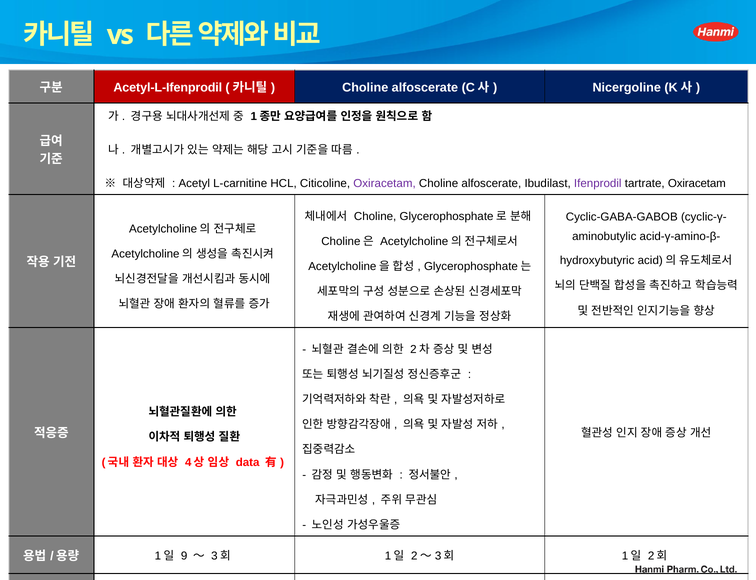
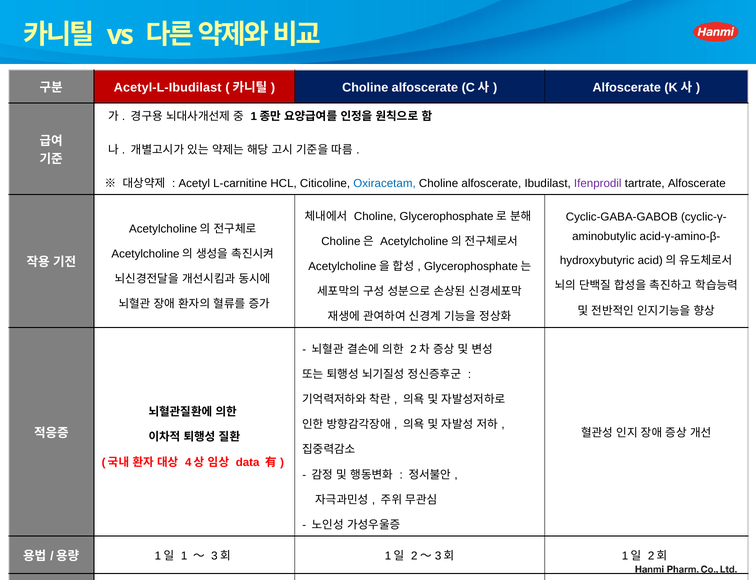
Acetyl-L-Ifenprodil: Acetyl-L-Ifenprodil -> Acetyl-L-Ibudilast (168, 88)
Nicergoline: Nicergoline -> Alfoscerate (627, 88)
Oxiracetam colour: purple -> blue (385, 184)
tartrate Oxiracetam: Oxiracetam -> Alfoscerate (697, 184)
9: 9 -> 1 (184, 556)
